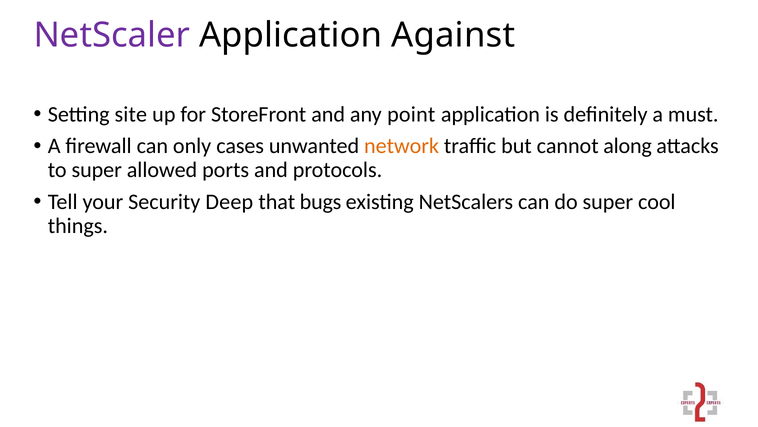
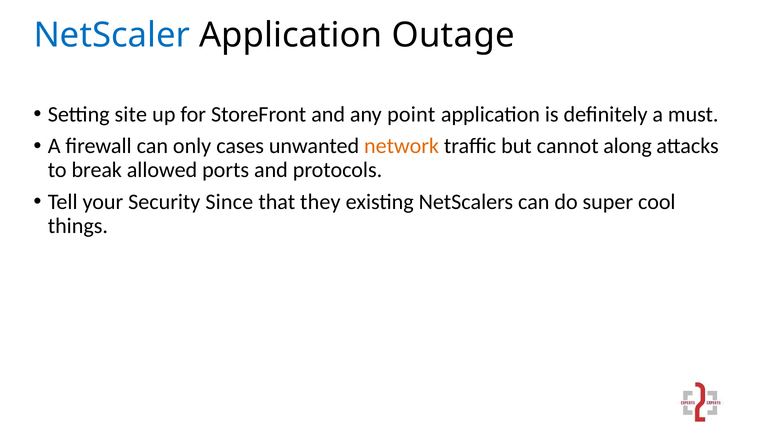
NetScaler colour: purple -> blue (112, 35)
Against: Against -> Outage (453, 35)
to super: super -> break (97, 170)
Deep: Deep -> Since (229, 202)
bugs: bugs -> they (320, 202)
